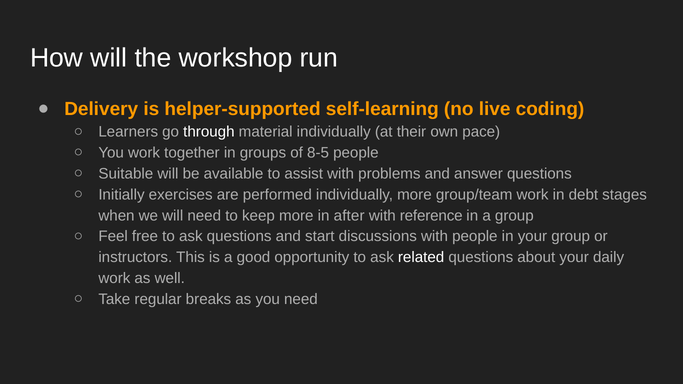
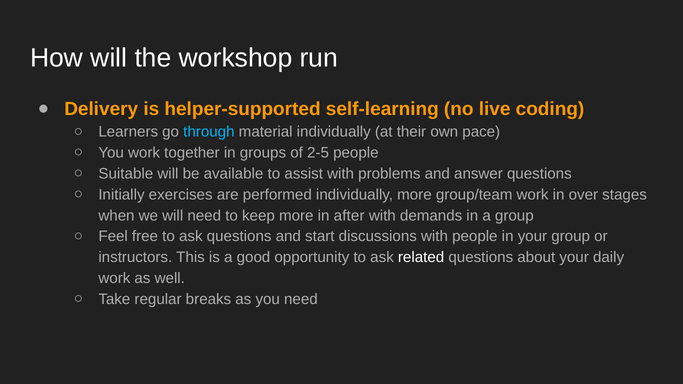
through colour: white -> light blue (209, 132)
8-5: 8-5 -> 2-5 (318, 153)
debt: debt -> over (583, 195)
reference: reference -> demands (431, 216)
